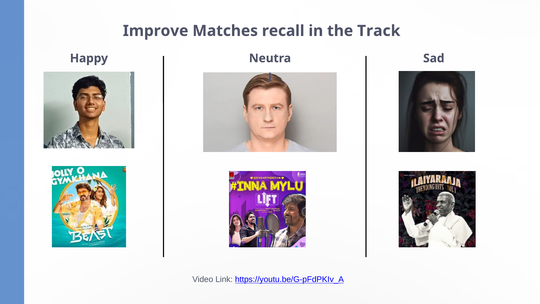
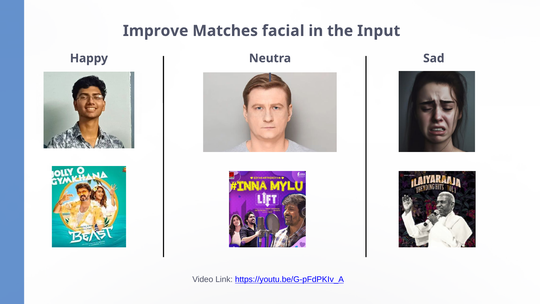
recall: recall -> facial (283, 31)
Track: Track -> Input (379, 31)
